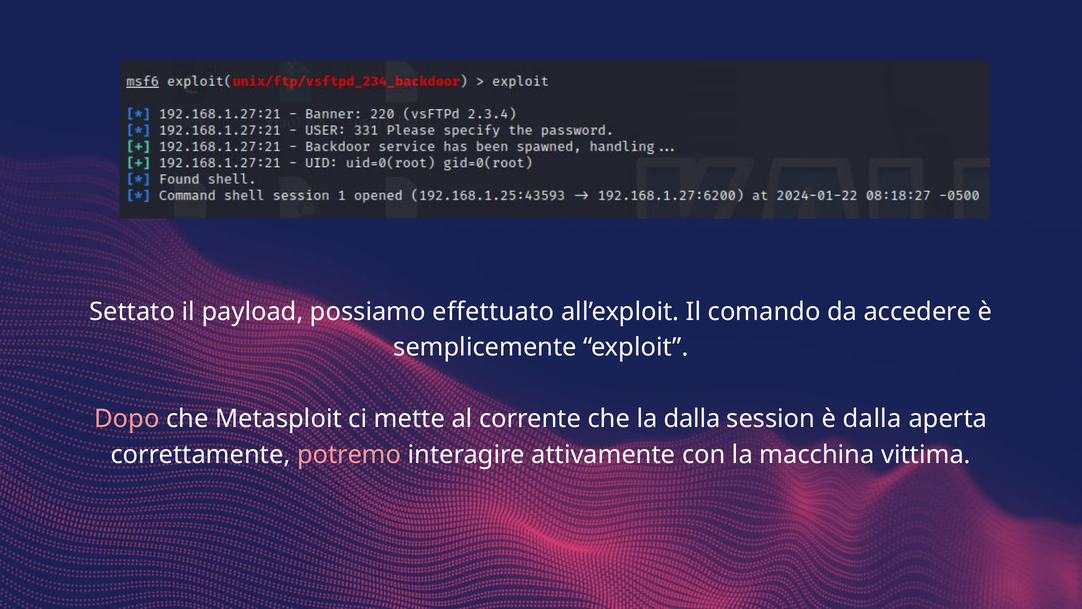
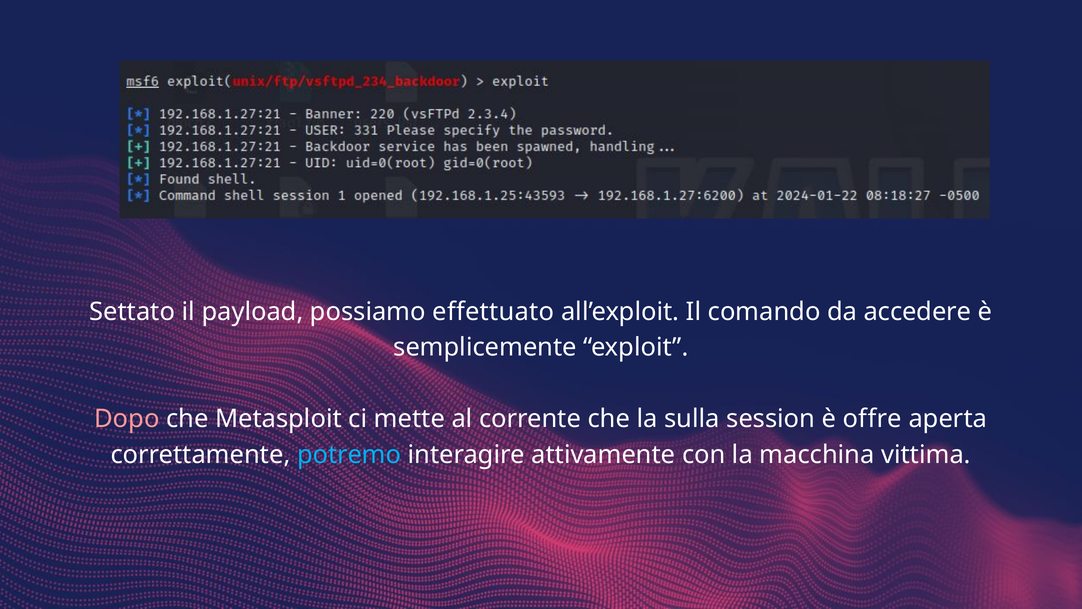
la dalla: dalla -> sulla (692, 419)
è dalla: dalla -> offre (872, 419)
potremo colour: pink -> light blue (349, 454)
